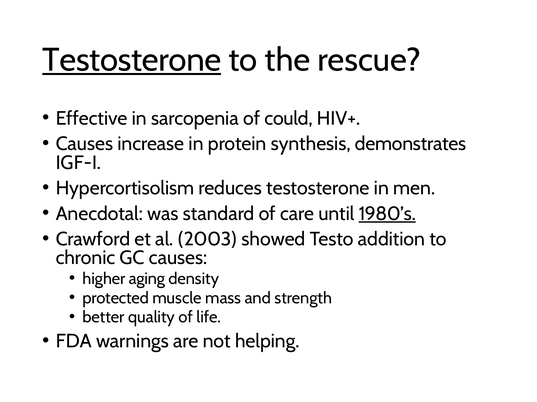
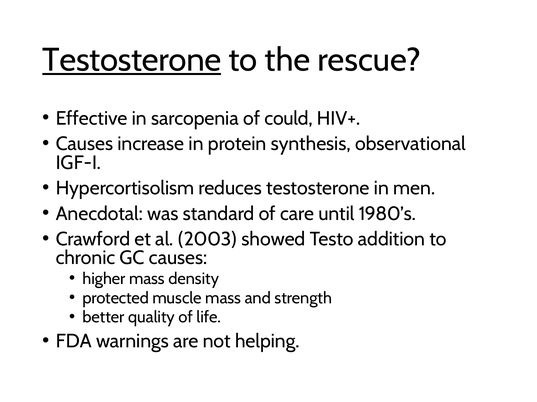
demonstrates: demonstrates -> observational (410, 144)
1980’s underline: present -> none (387, 214)
higher aging: aging -> mass (147, 279)
